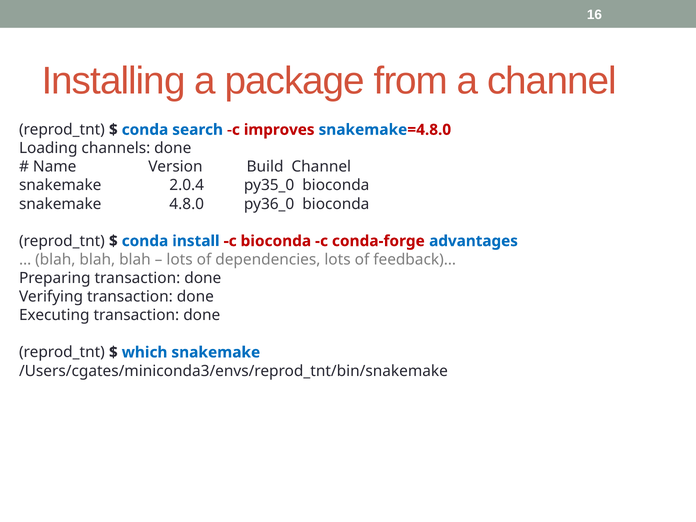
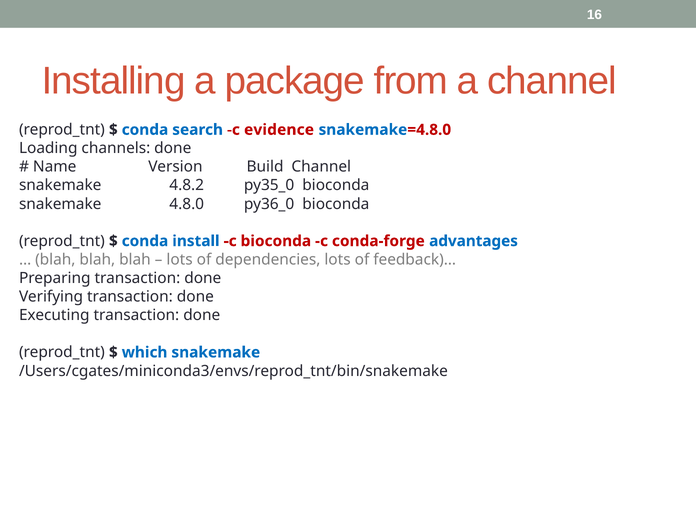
improves: improves -> evidence (279, 130)
2.0.4: 2.0.4 -> 4.8.2 (187, 185)
